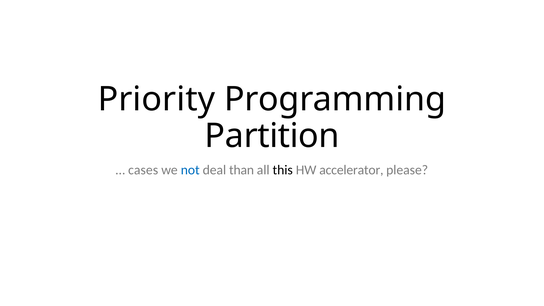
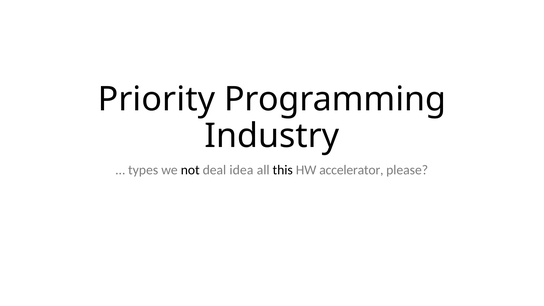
Partition: Partition -> Industry (272, 136)
cases: cases -> types (143, 170)
not colour: blue -> black (190, 170)
than: than -> idea (241, 170)
